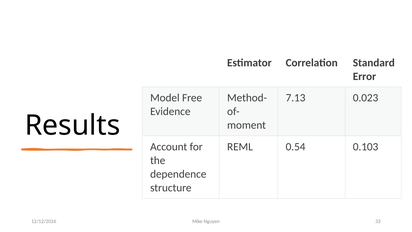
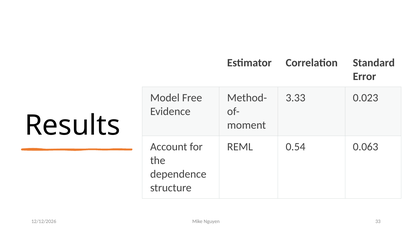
7.13: 7.13 -> 3.33 (296, 98)
0.103: 0.103 -> 0.063 (366, 147)
